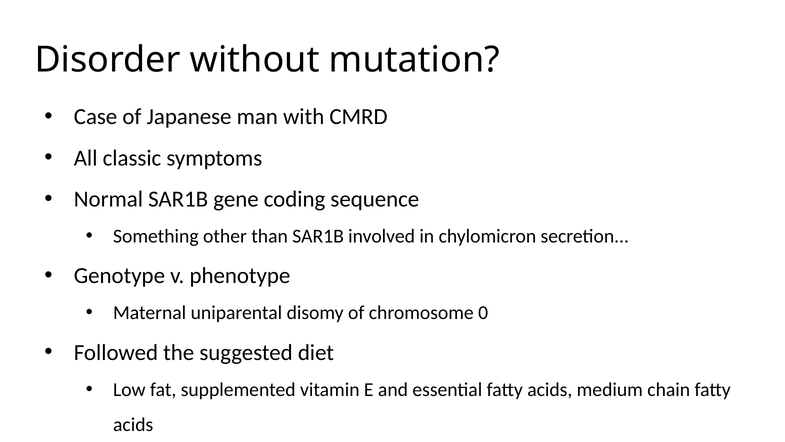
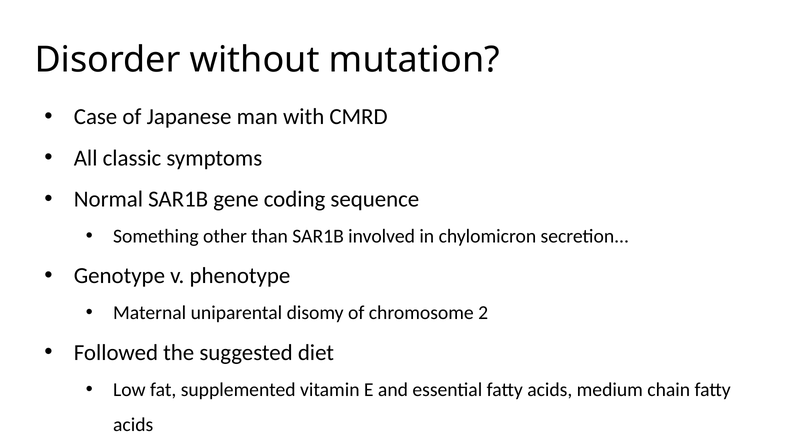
0: 0 -> 2 (483, 313)
